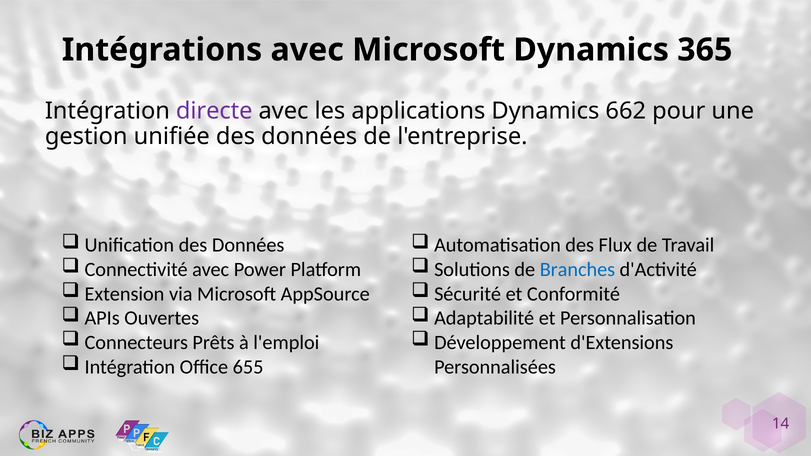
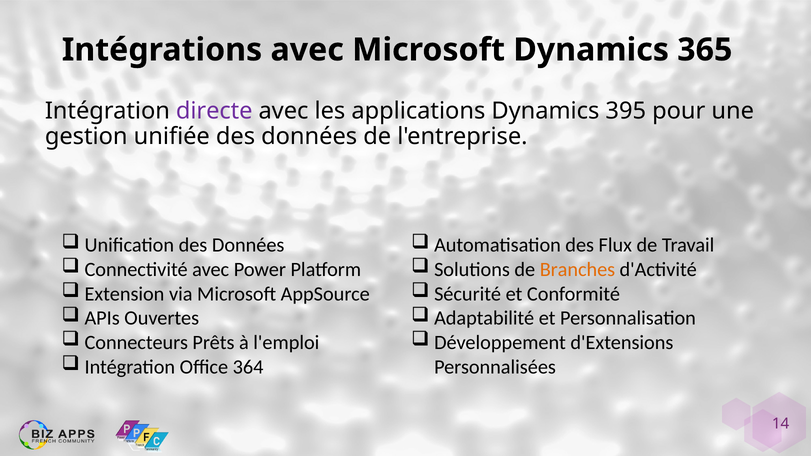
662: 662 -> 395 (626, 111)
Branches colour: blue -> orange (577, 270)
655: 655 -> 364 (248, 367)
